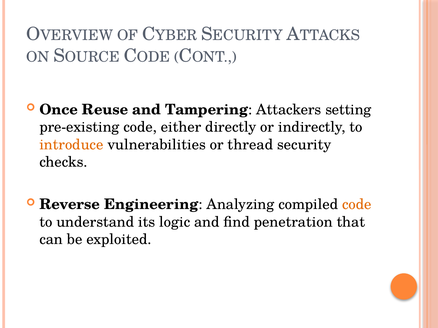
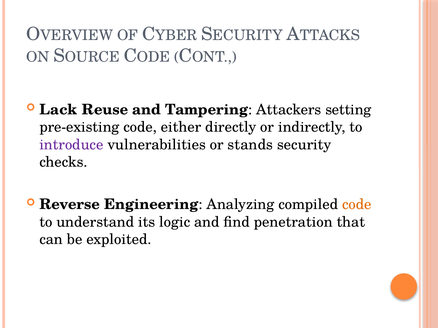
Once: Once -> Lack (58, 110)
introduce colour: orange -> purple (71, 145)
thread: thread -> stands (250, 145)
